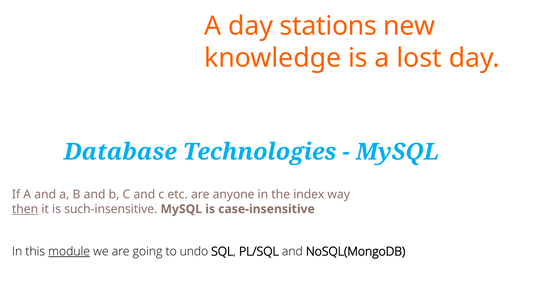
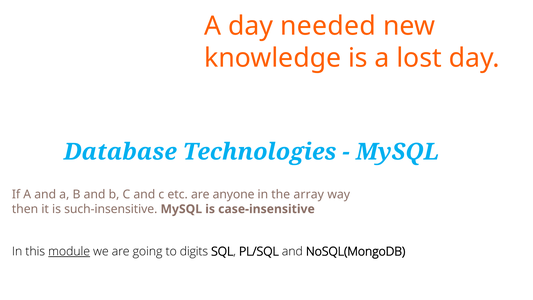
stations: stations -> needed (328, 26)
index: index -> array (309, 194)
then underline: present -> none (25, 209)
undo: undo -> digits (194, 251)
